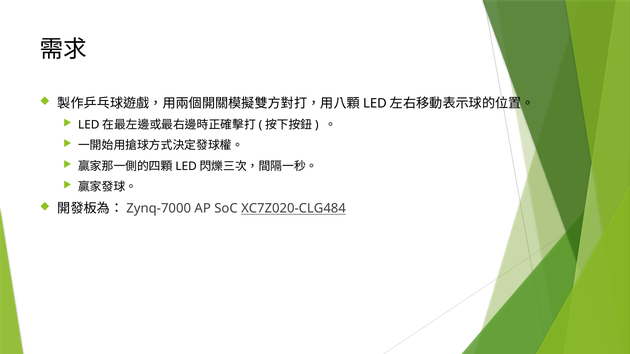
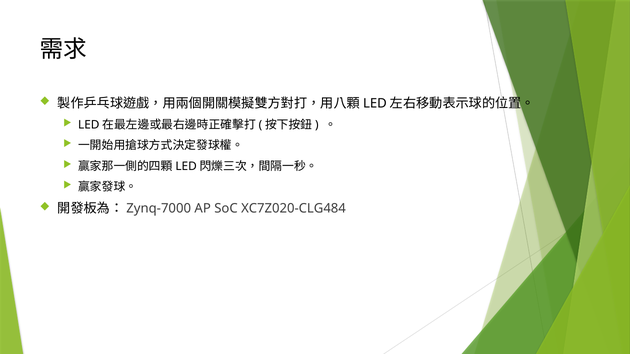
XC7Z020-CLG484 underline: present -> none (294, 209)
